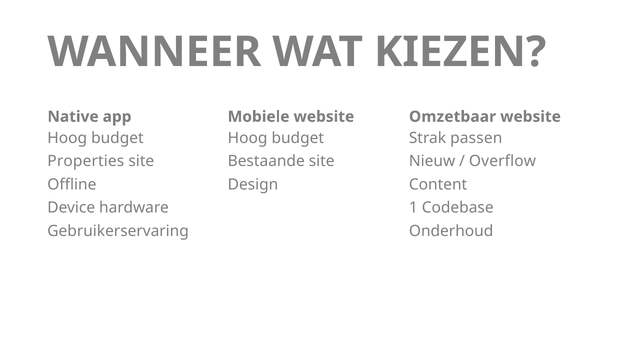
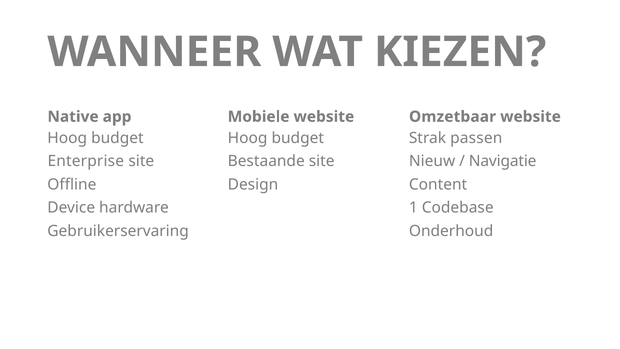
Properties: Properties -> Enterprise (86, 161)
Overflow: Overflow -> Navigatie (503, 161)
